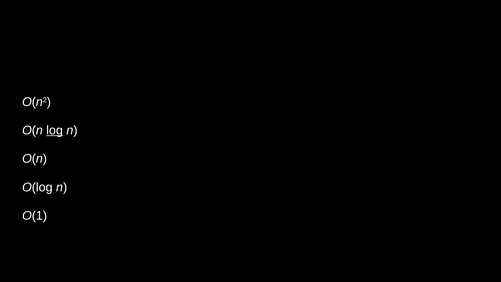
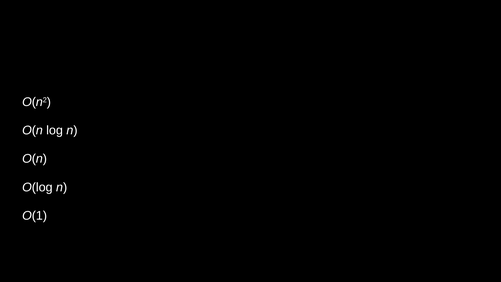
log underline: present -> none (55, 130)
